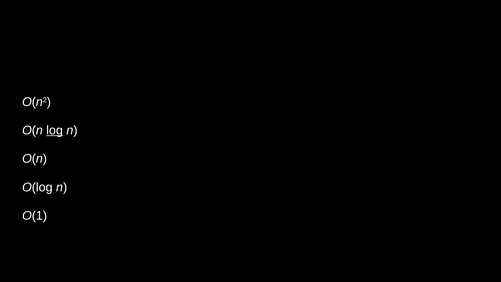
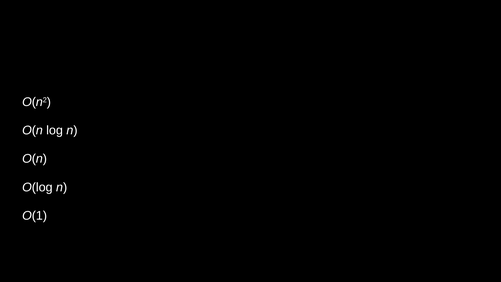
log underline: present -> none (55, 130)
